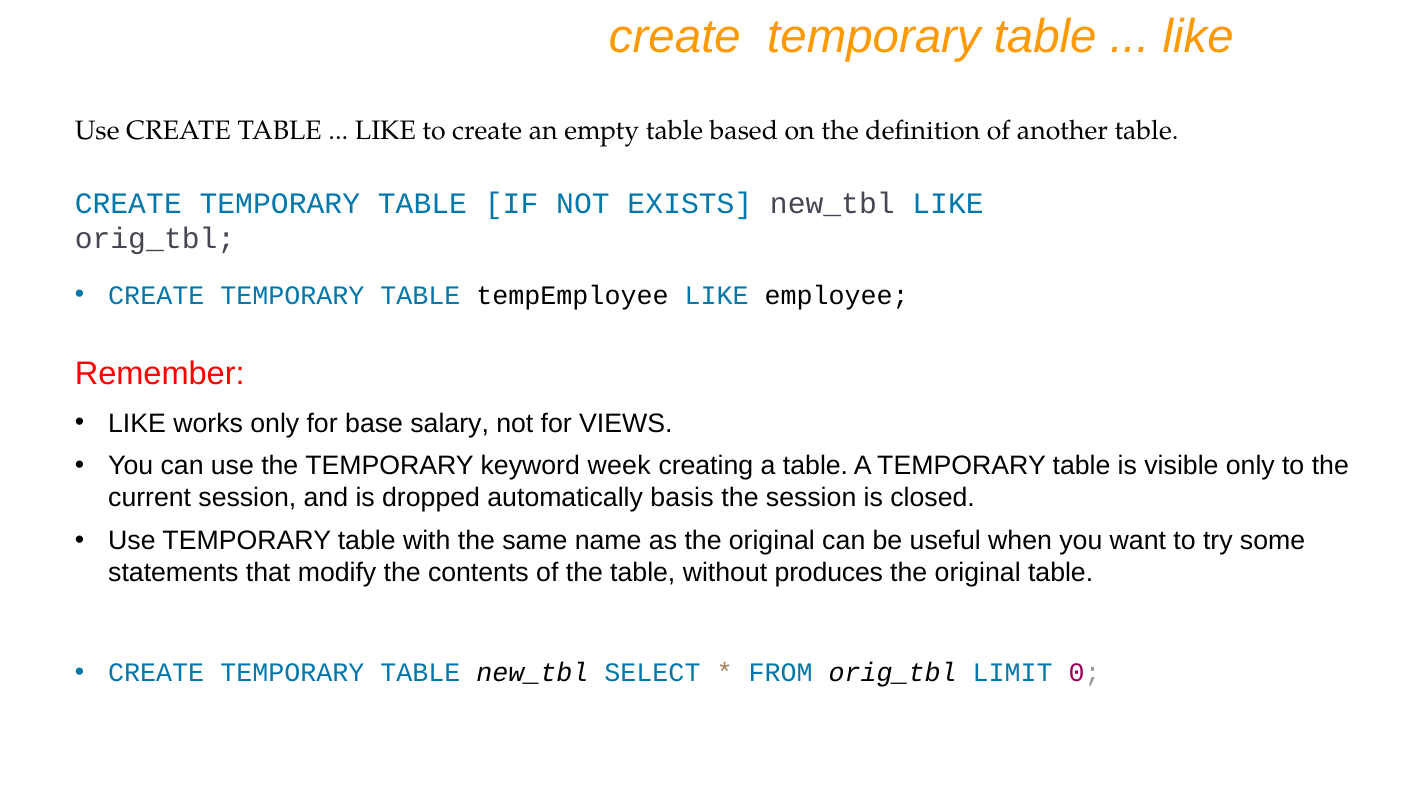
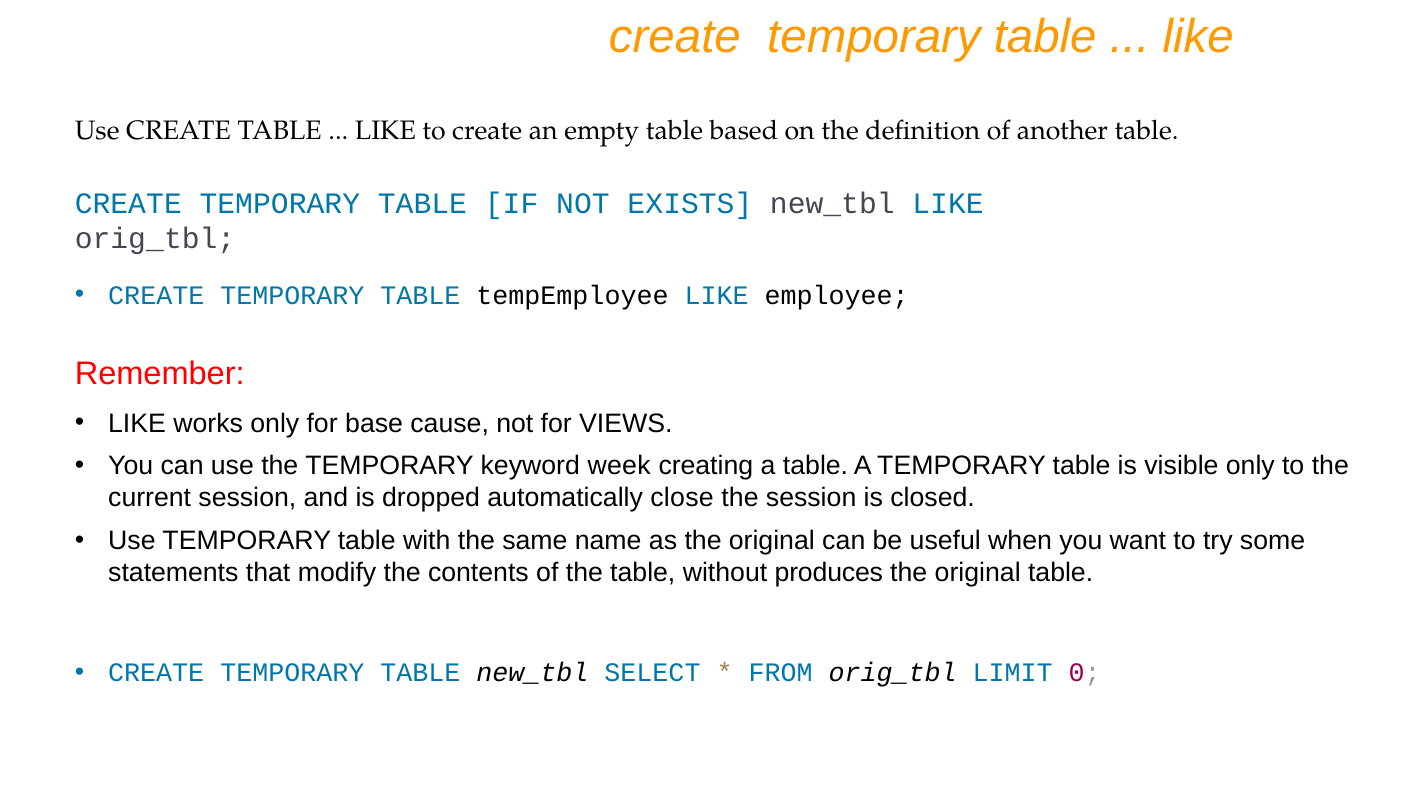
salary: salary -> cause (450, 424)
basis: basis -> close (682, 498)
